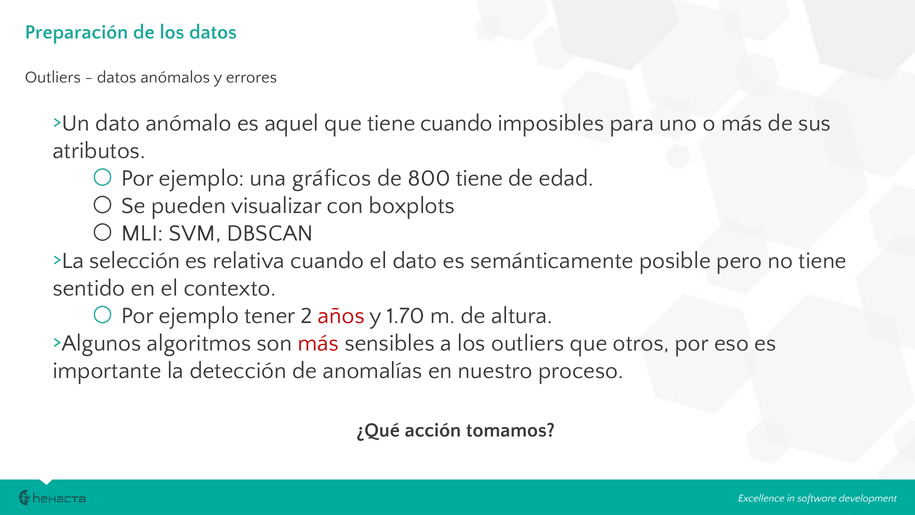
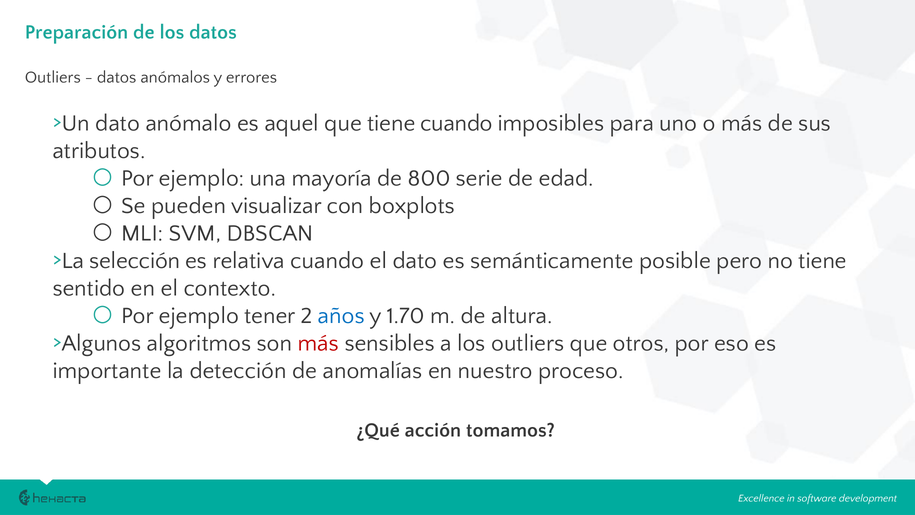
gráficos: gráficos -> mayoría (332, 178)
800 tiene: tiene -> serie (479, 178)
años colour: red -> blue (341, 315)
